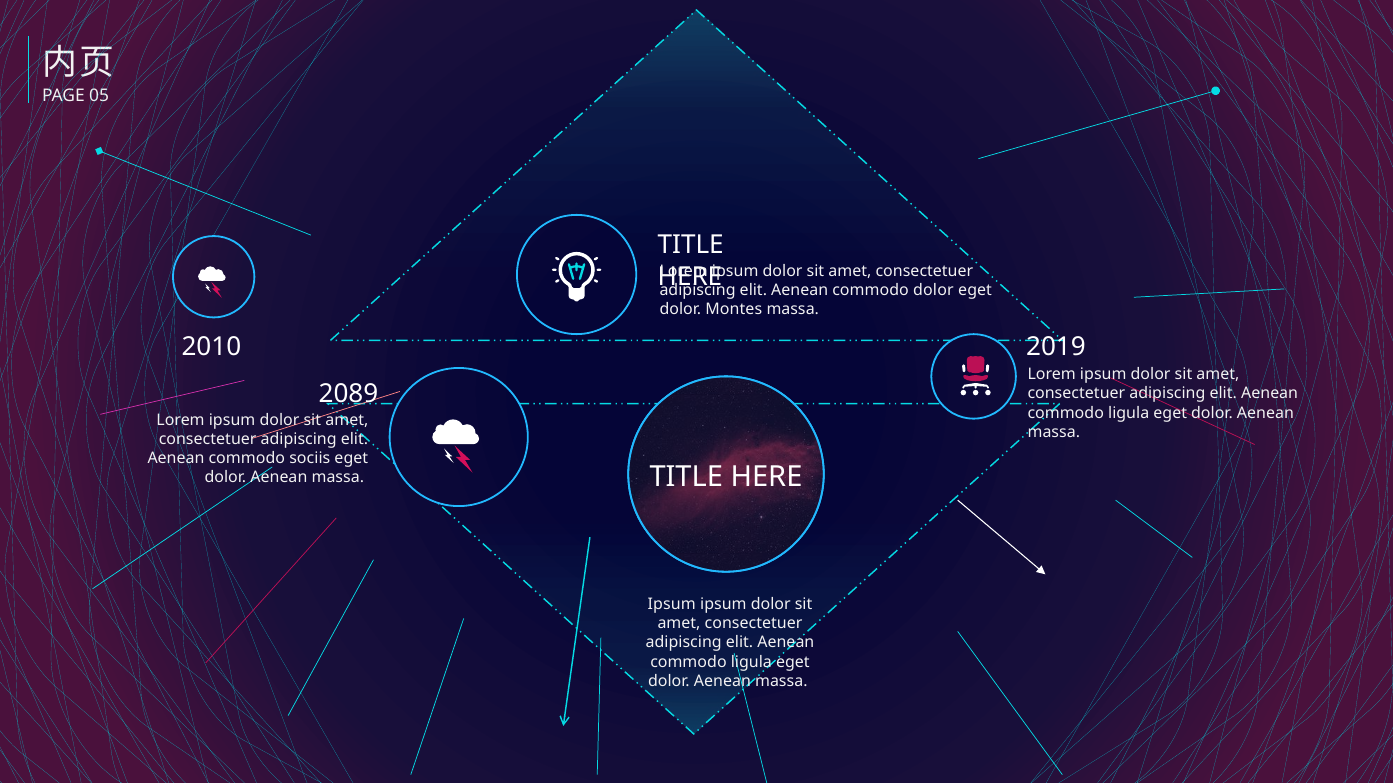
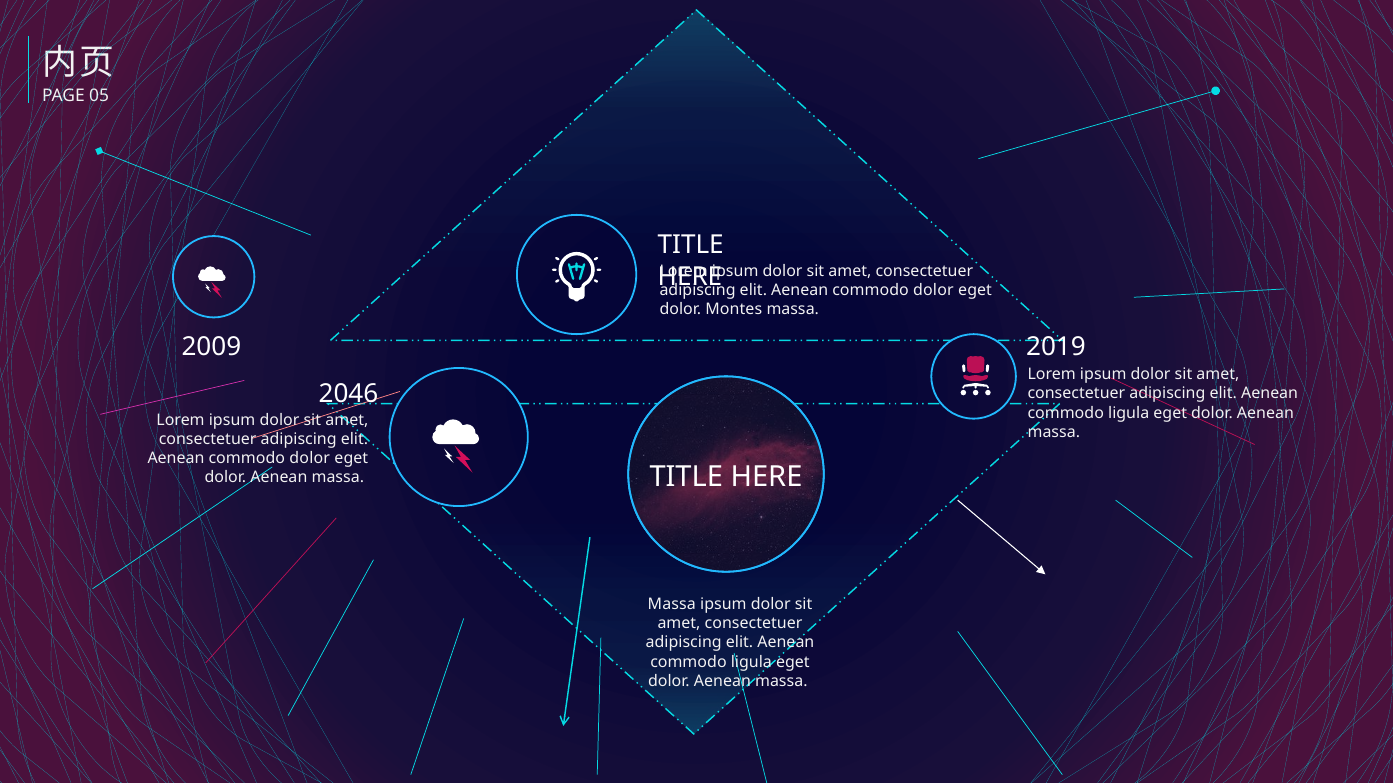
2010: 2010 -> 2009 (211, 347)
2089: 2089 -> 2046 (348, 394)
sociis: sociis -> dolor (310, 459)
Ipsum: Ipsum -> Massa (672, 605)
